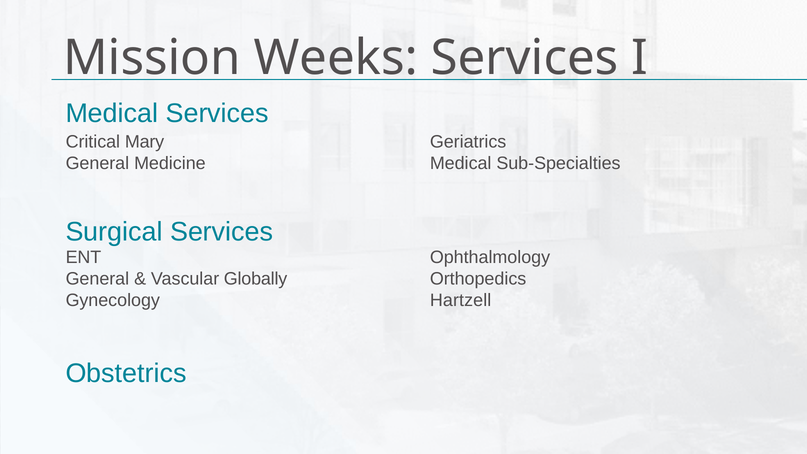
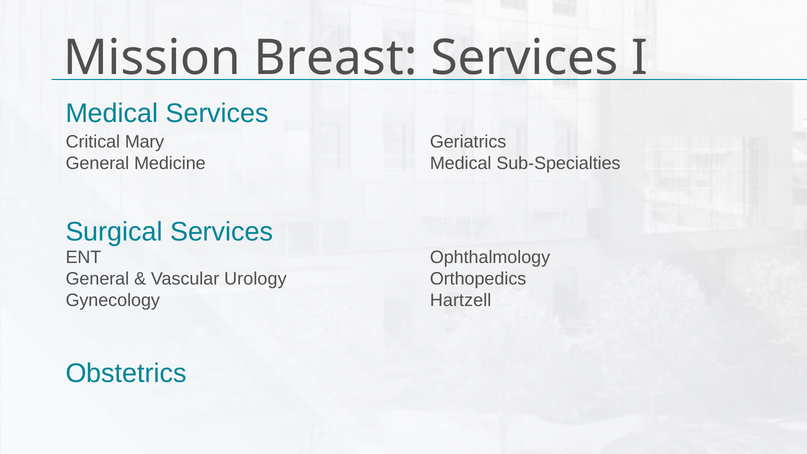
Weeks: Weeks -> Breast (336, 58)
Globally: Globally -> Urology (255, 279)
